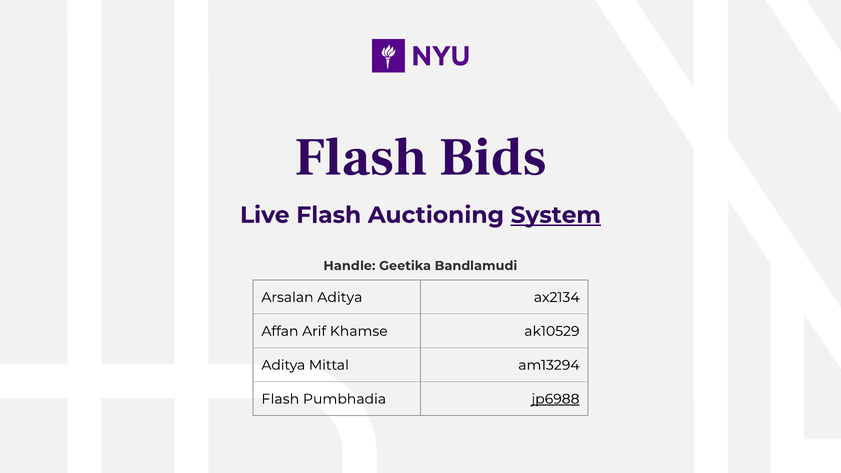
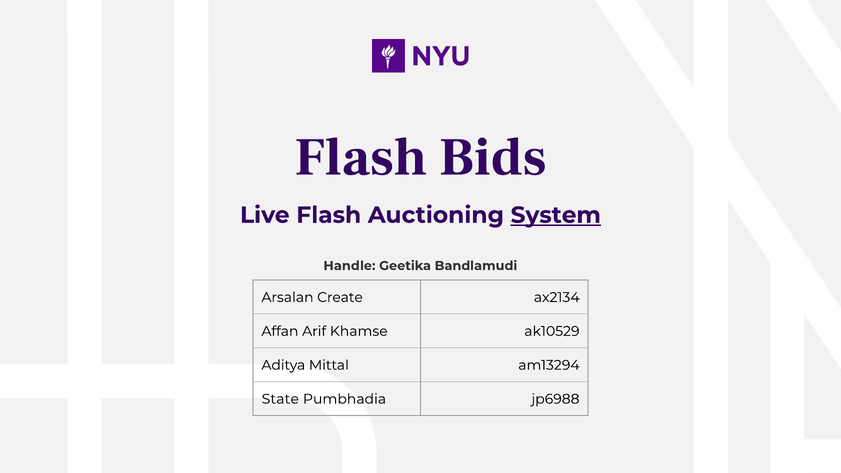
Arsalan Aditya: Aditya -> Create (340, 297)
Flash: Flash -> State (280, 399)
jp6988 underline: present -> none (555, 399)
